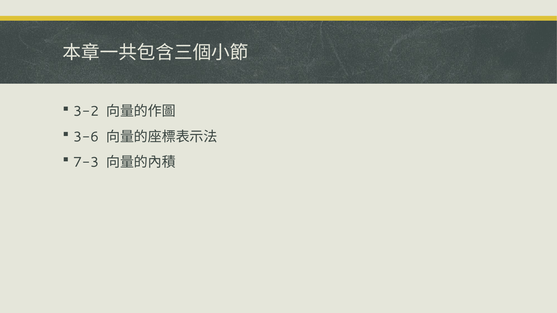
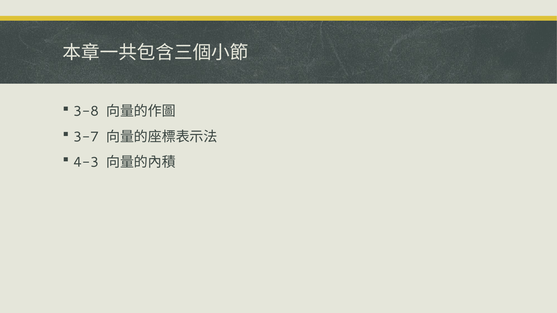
3-2: 3-2 -> 3-8 (86, 112)
3-6: 3-6 -> 3-7 (86, 137)
7-3: 7-3 -> 4-3 (86, 162)
